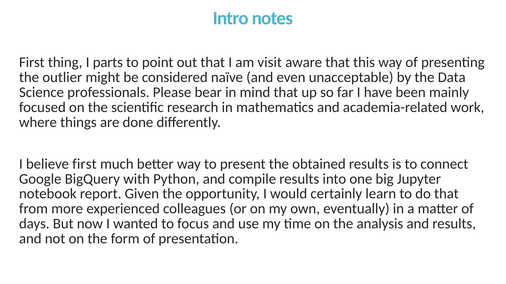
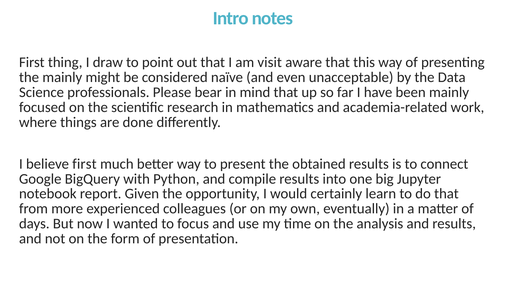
parts: parts -> draw (108, 62)
the outlier: outlier -> mainly (62, 77)
